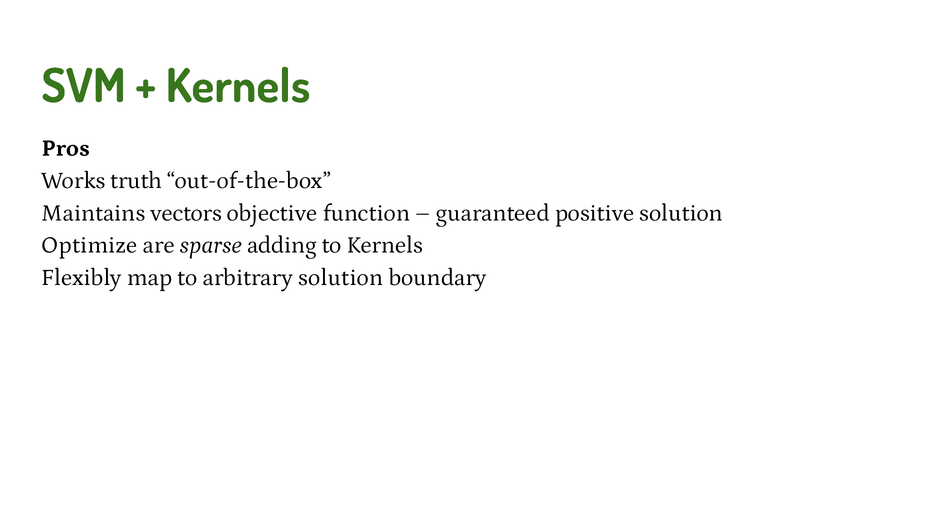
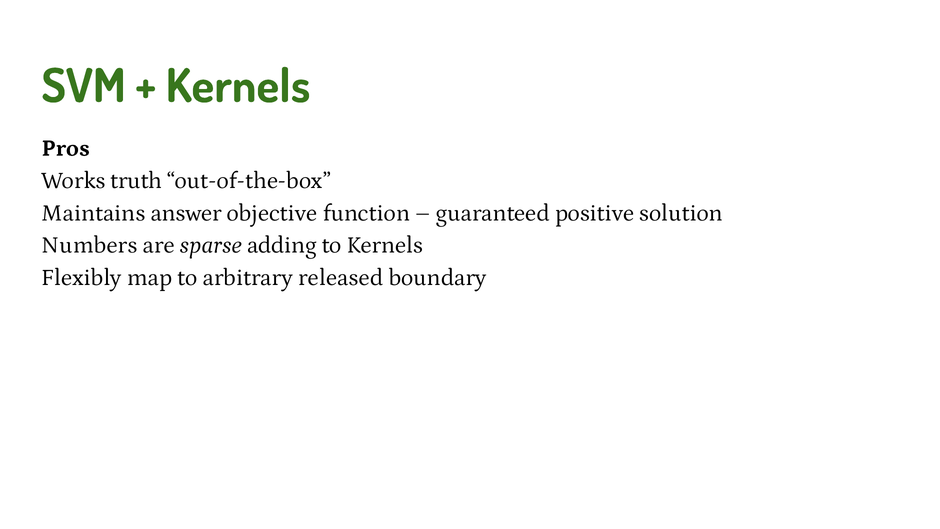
vectors: vectors -> answer (186, 213)
Optimize: Optimize -> Numbers (89, 245)
arbitrary solution: solution -> released (341, 278)
